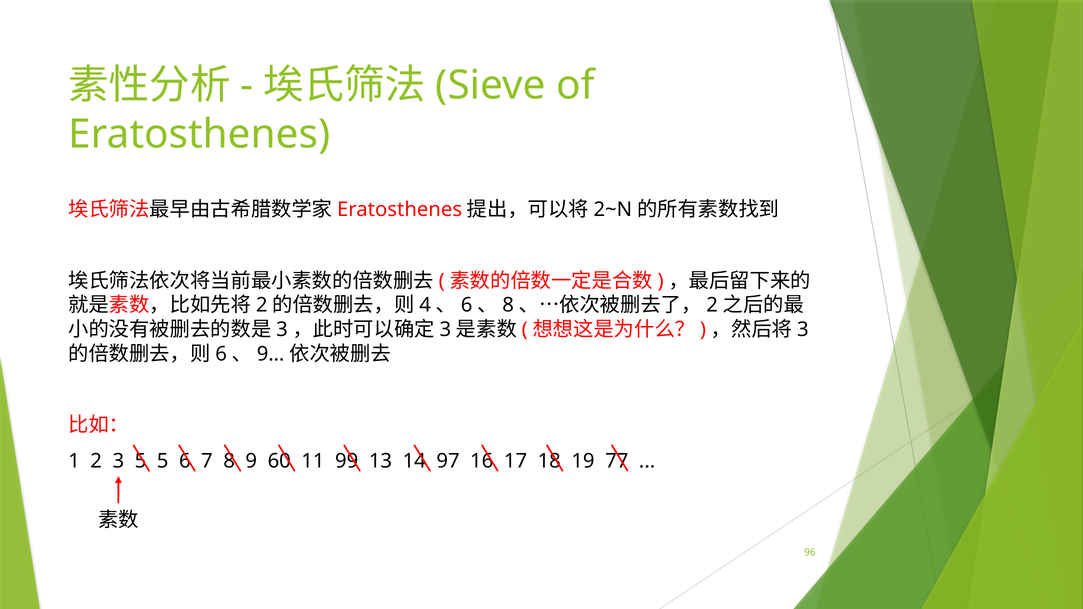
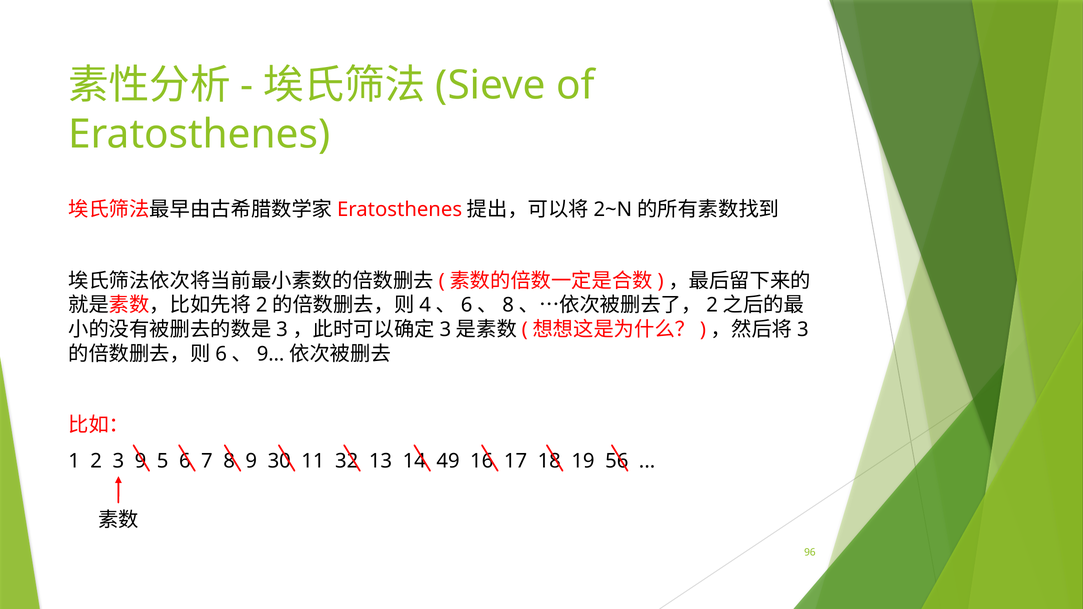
3 5: 5 -> 9 (141, 461)
60: 60 -> 30 (279, 461)
99: 99 -> 32 (347, 461)
97: 97 -> 49 (448, 461)
77: 77 -> 56 (617, 461)
